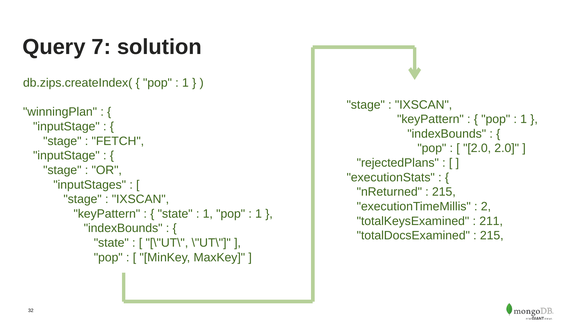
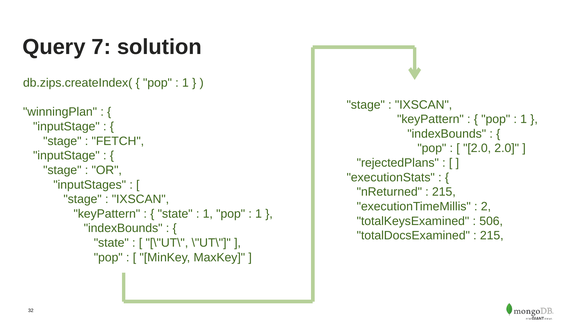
211: 211 -> 506 (491, 221)
